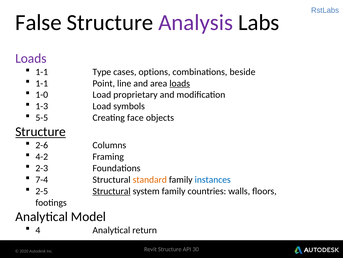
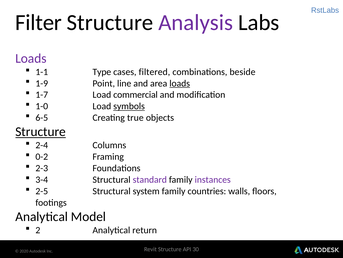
False: False -> Filter (38, 22)
options: options -> filtered (154, 72)
1-1: 1-1 -> 1-9 (42, 83)
1-0: 1-0 -> 1-7 (42, 95)
proprietary: proprietary -> commercial (136, 95)
1-3: 1-3 -> 1-0 (42, 106)
symbols underline: none -> present (129, 106)
5-5: 5-5 -> 6-5 (42, 117)
face: face -> true (135, 117)
2-6: 2-6 -> 2-4 (42, 145)
4-2: 4-2 -> 0-2 (42, 156)
7-4: 7-4 -> 3-4 (42, 179)
standard colour: orange -> purple (150, 179)
instances colour: blue -> purple (213, 179)
Structural underline: present -> none (112, 191)
4: 4 -> 2 (38, 230)
